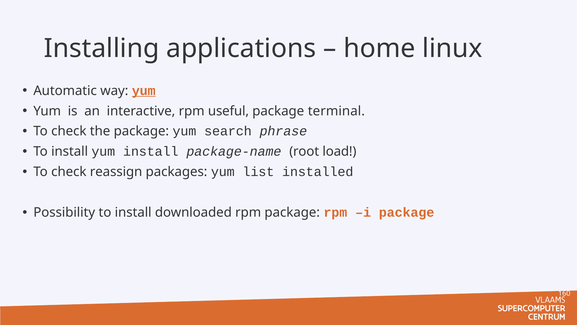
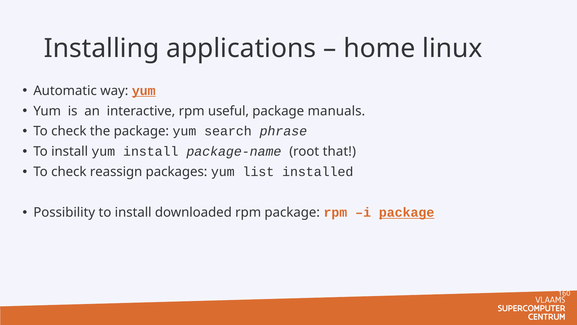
terminal: terminal -> manuals (336, 111)
load: load -> that (339, 151)
package underline: none -> present (407, 212)
